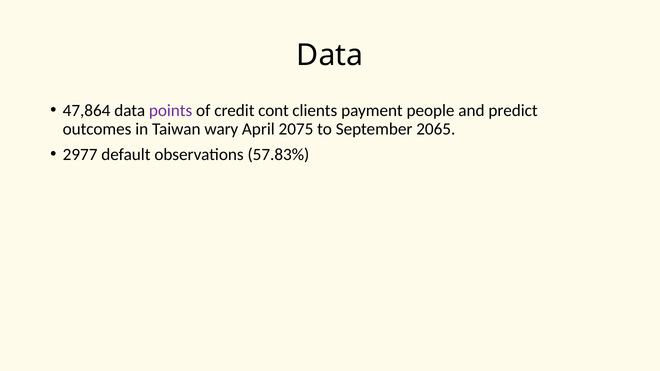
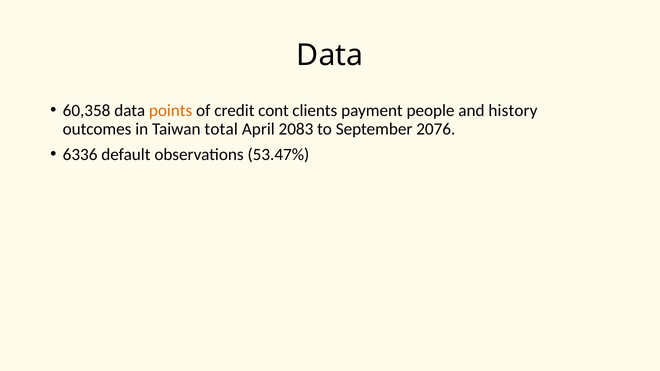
47,864: 47,864 -> 60,358 (87, 110)
points colour: purple -> orange (171, 110)
predict: predict -> history (513, 110)
wary: wary -> total (221, 129)
2075: 2075 -> 2083 (296, 129)
2065: 2065 -> 2076 (436, 129)
2977: 2977 -> 6336 (80, 154)
57.83%: 57.83% -> 53.47% (278, 154)
